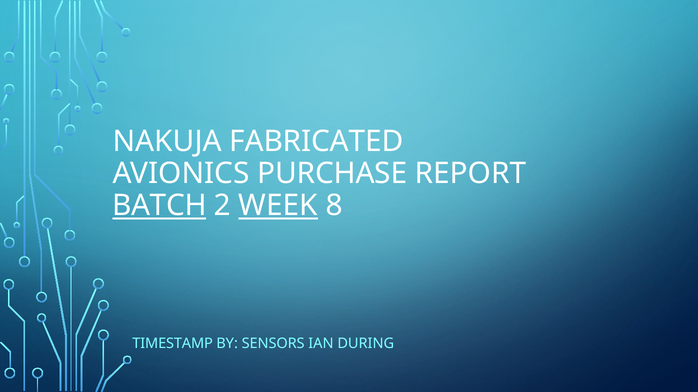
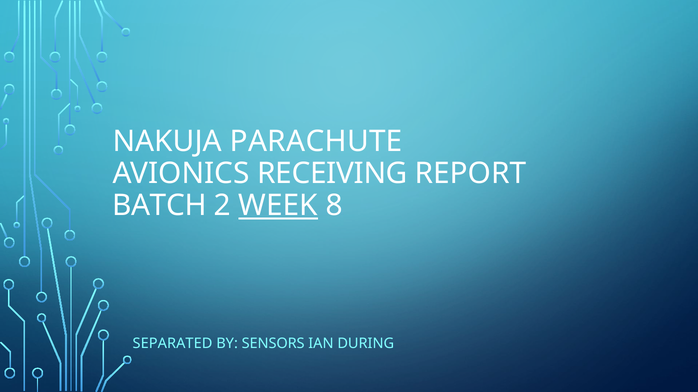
FABRICATED: FABRICATED -> PARACHUTE (316, 142)
PURCHASE: PURCHASE -> RECEIVING (332, 174)
BATCH underline: present -> none (159, 206)
TIMESTAMP: TIMESTAMP -> SEPARATED (173, 344)
